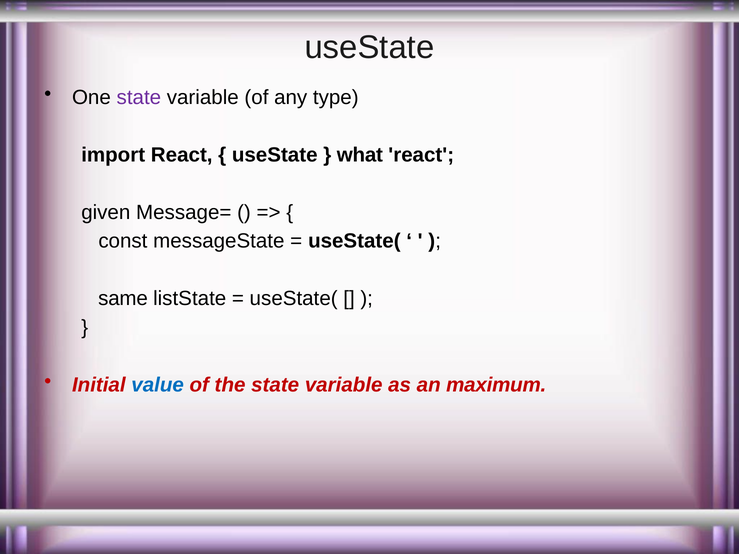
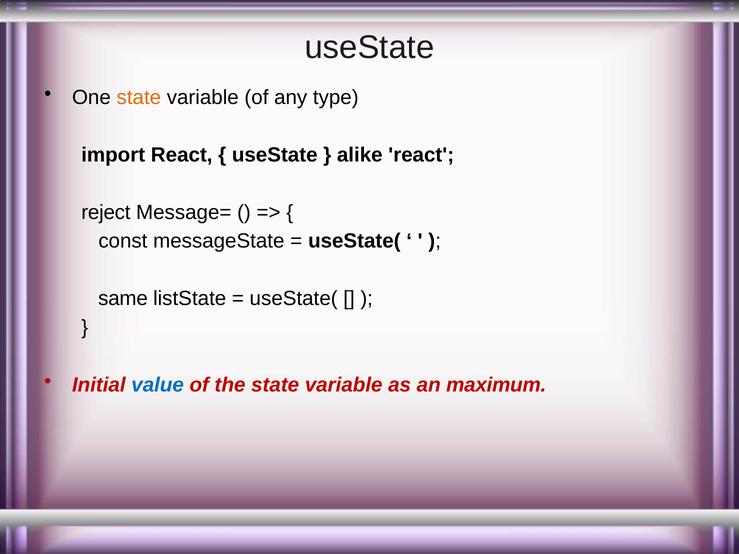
state colour: purple -> orange (139, 98)
what: what -> alike (360, 155)
given: given -> reject (106, 213)
